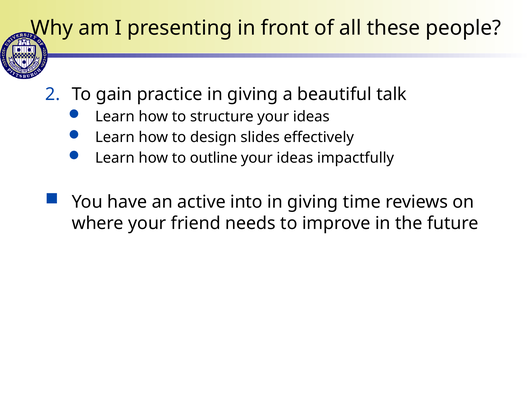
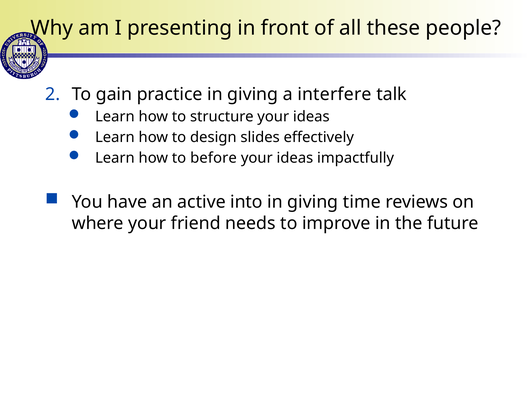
beautiful: beautiful -> interfere (334, 94)
outline: outline -> before (213, 158)
